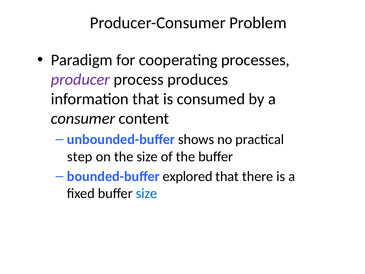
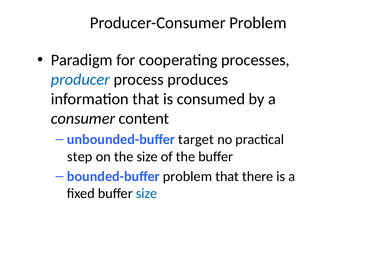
producer colour: purple -> blue (80, 80)
shows: shows -> target (196, 139)
bounded-buffer explored: explored -> problem (187, 176)
